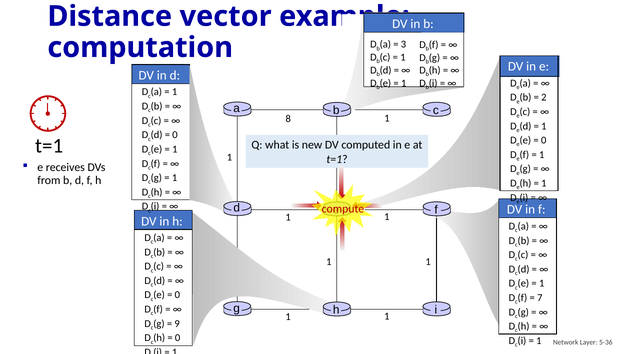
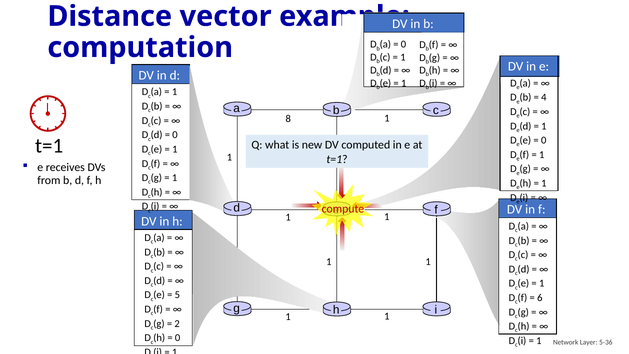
3: 3 -> 0 (403, 44)
2: 2 -> 4 (544, 97)
0: 0 -> 5 (177, 295)
7: 7 -> 6 (540, 298)
9: 9 -> 2 (177, 323)
